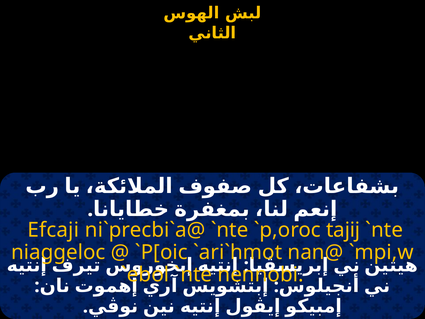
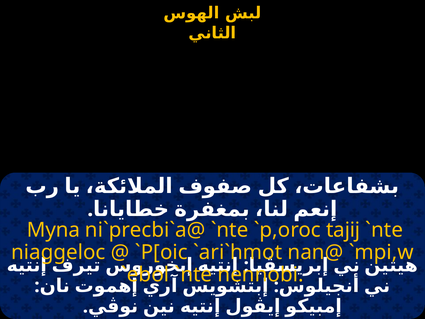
Efcaji: Efcaji -> Myna (53, 230)
